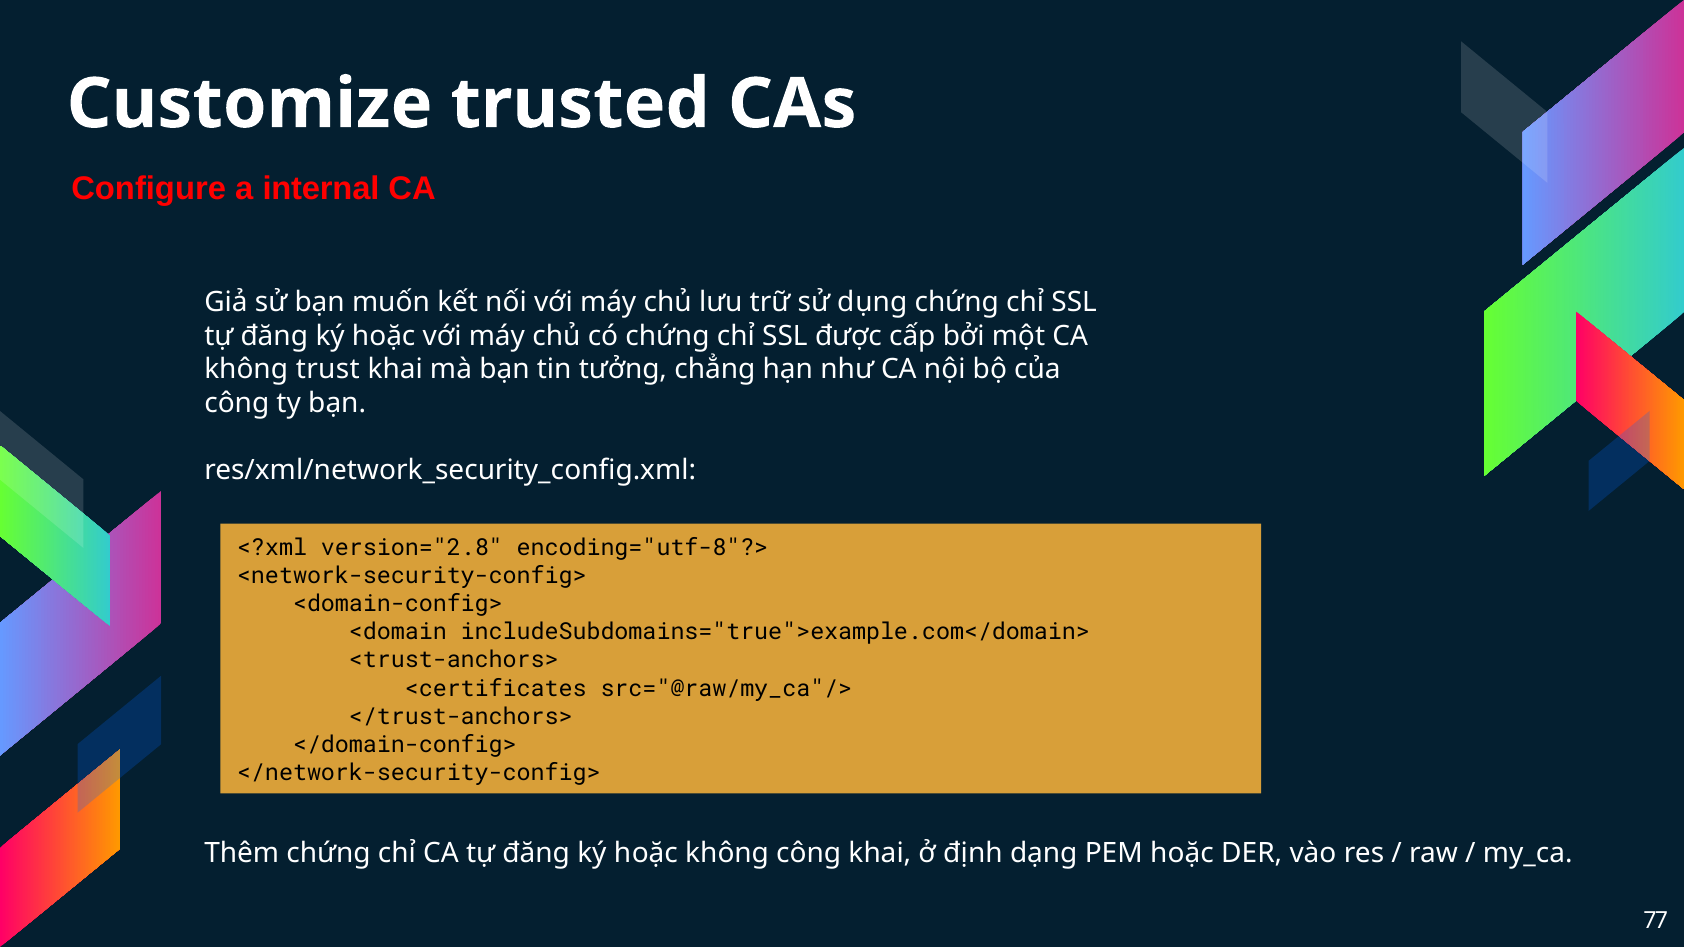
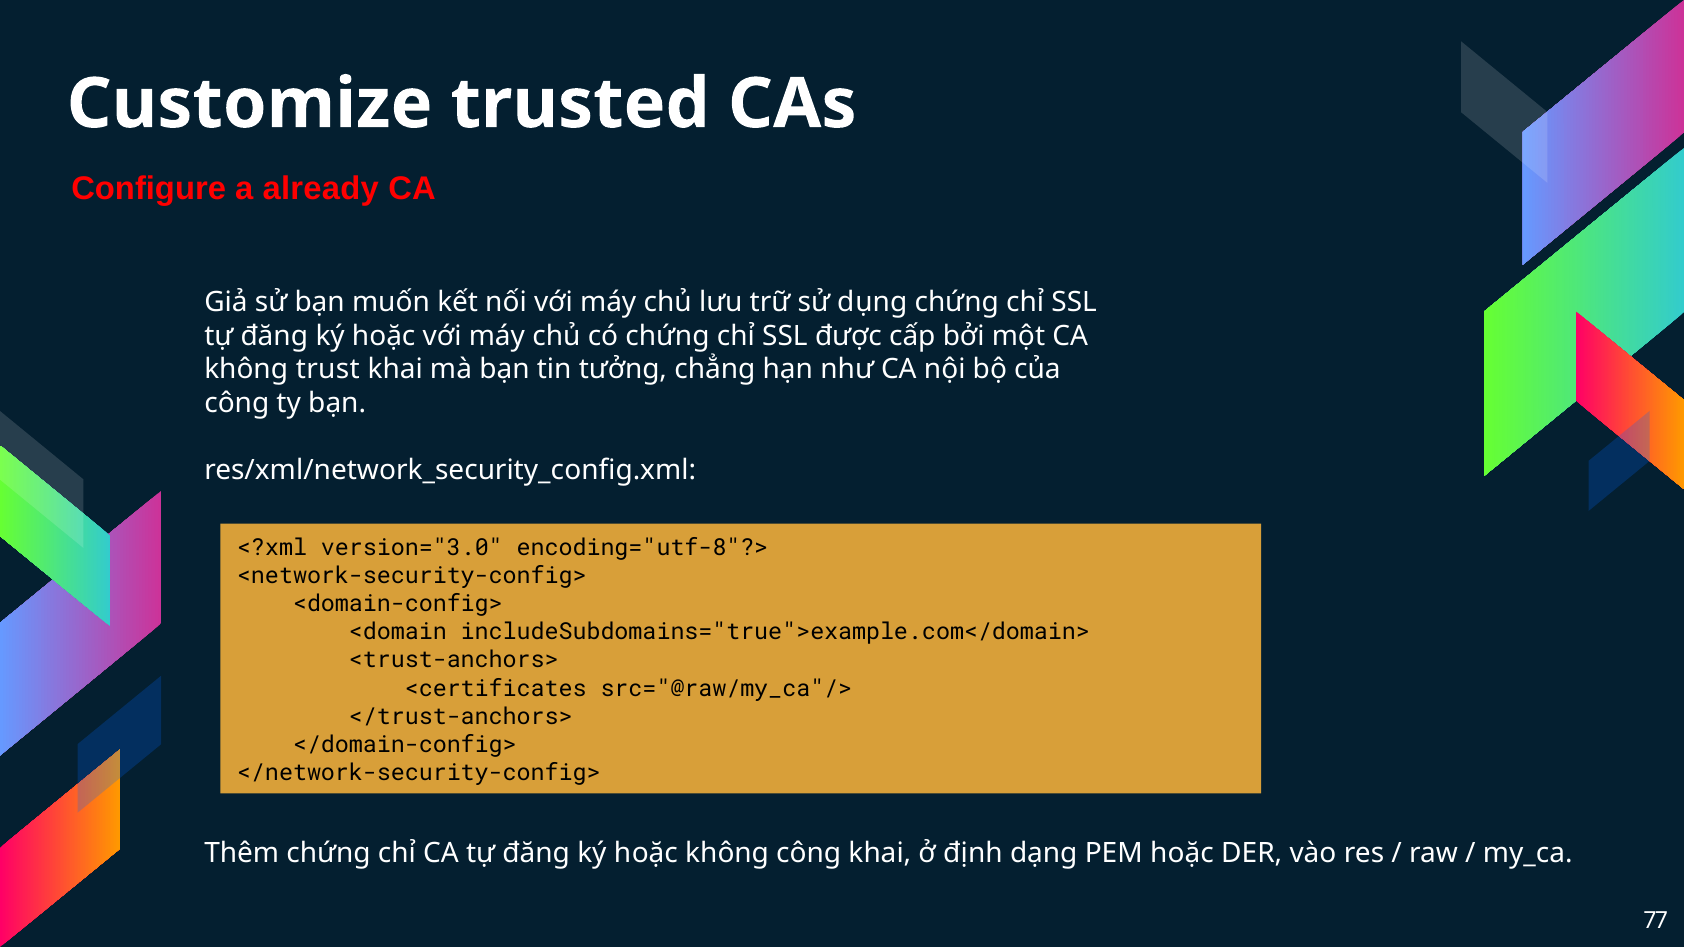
internal: internal -> already (321, 188)
version="2.8: version="2.8 -> version="3.0 (412, 548)
